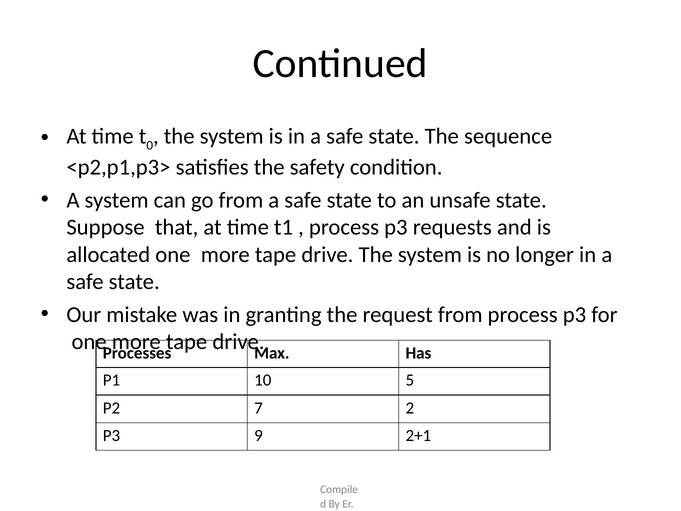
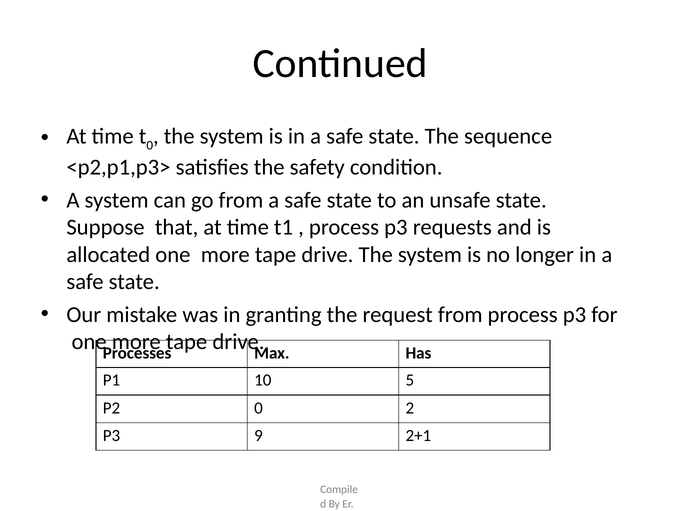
P2 7: 7 -> 0 (258, 408)
